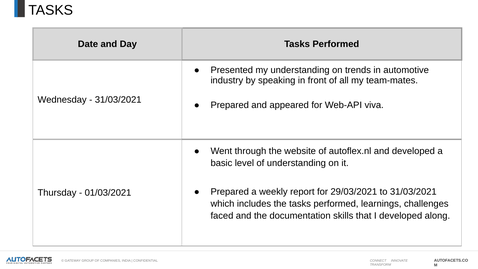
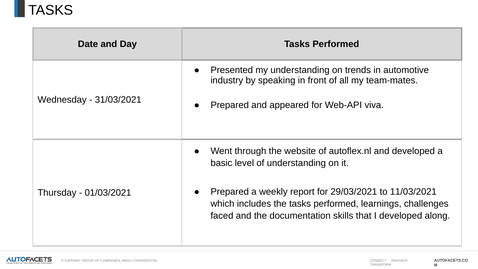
to 31/03/2021: 31/03/2021 -> 11/03/2021 (413, 192)
